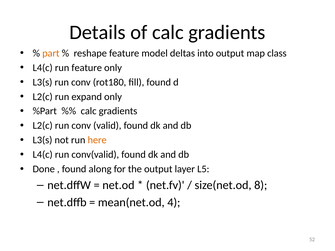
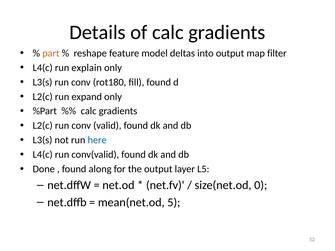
class: class -> filter (277, 53)
run feature: feature -> explain (87, 68)
here colour: orange -> blue (97, 140)
8: 8 -> 0 (261, 185)
4: 4 -> 5 (174, 203)
